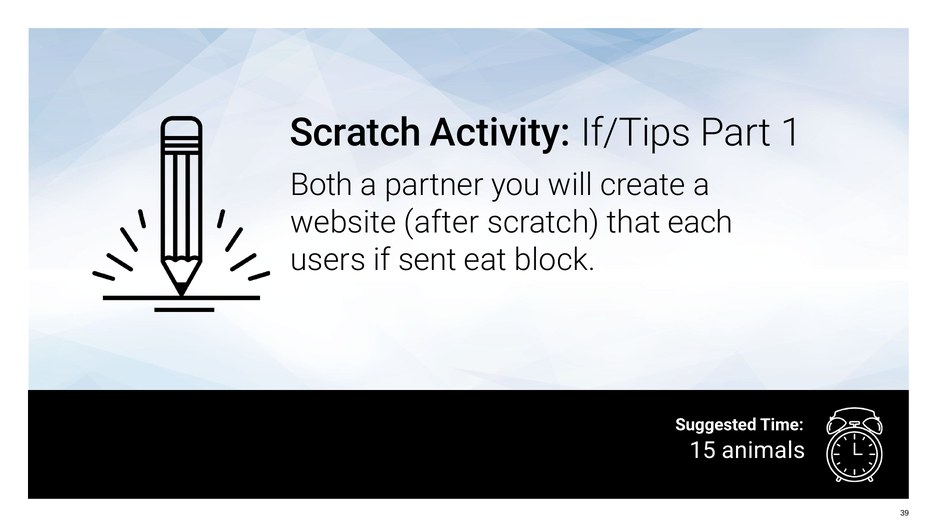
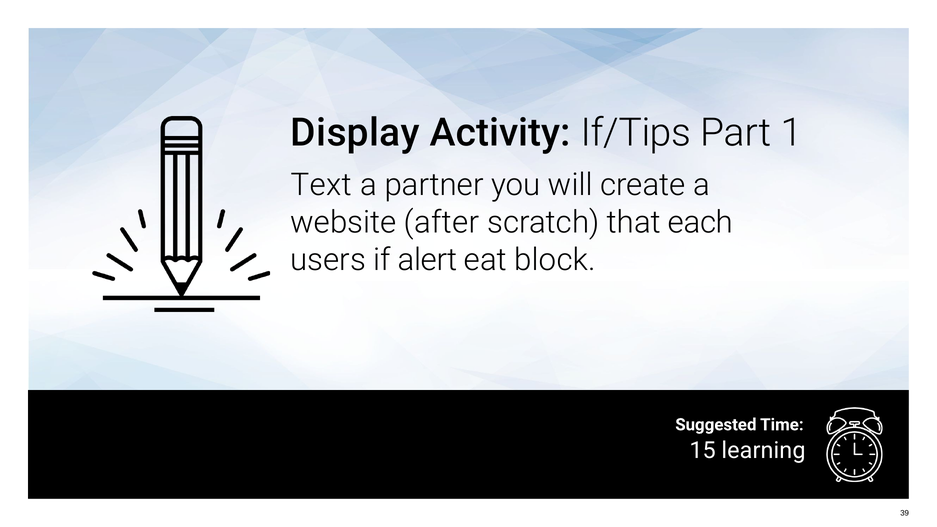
Scratch: Scratch -> Display (355, 133)
Both: Both -> Text (321, 185)
sent: sent -> alert (427, 260)
animals: animals -> learning (763, 451)
